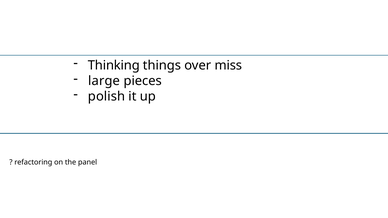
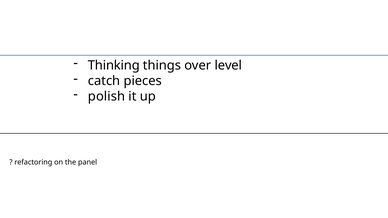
miss: miss -> level (228, 65)
large: large -> catch (104, 81)
